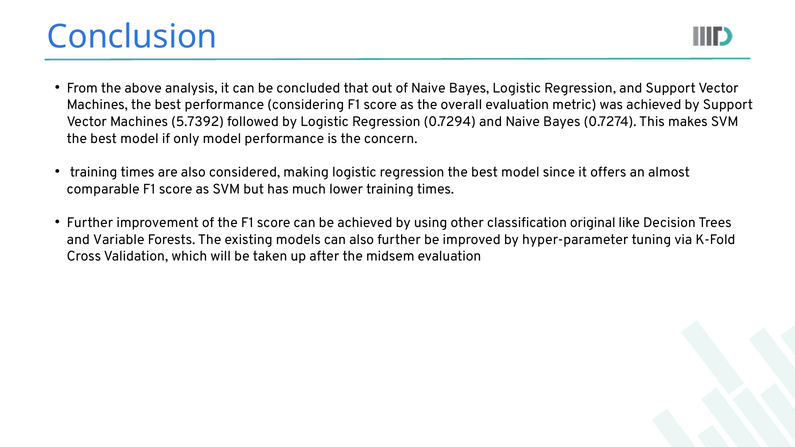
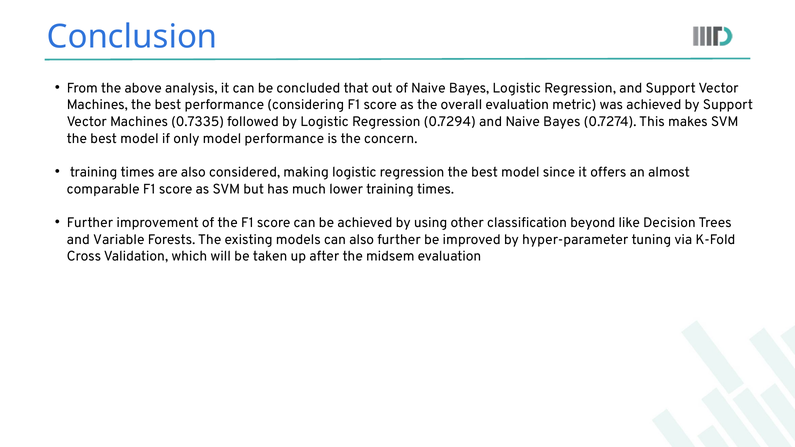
5.7392: 5.7392 -> 0.7335 (198, 122)
original: original -> beyond (593, 223)
